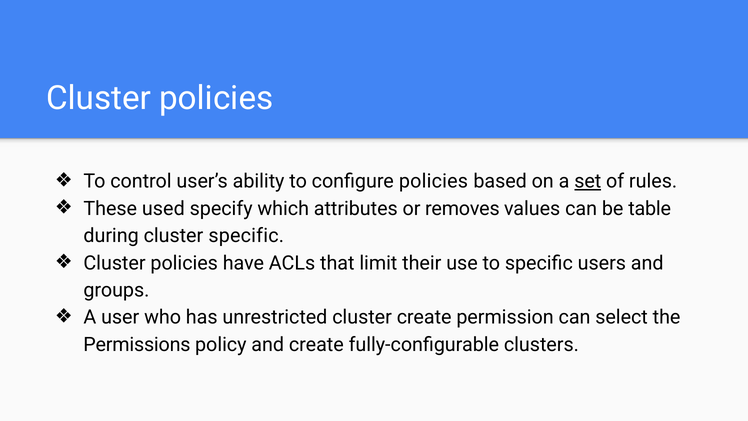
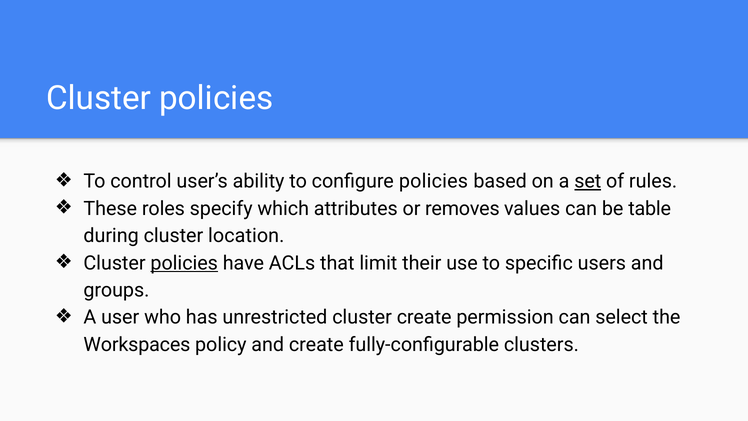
used: used -> roles (163, 208)
cluster specific: specific -> location (246, 236)
policies underline: none -> present (184, 263)
Permissions: Permissions -> Workspaces (137, 344)
